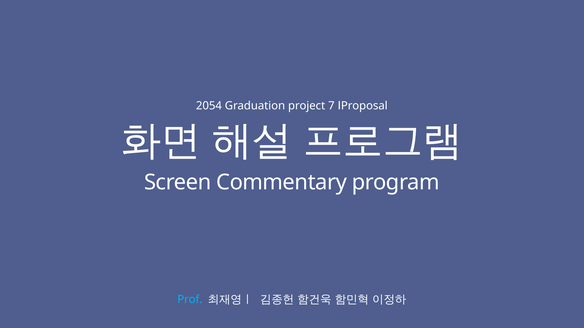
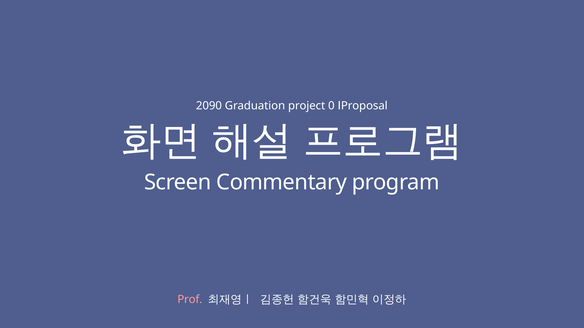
2054: 2054 -> 2090 (209, 106)
7: 7 -> 0 (331, 106)
Prof colour: light blue -> pink (190, 300)
